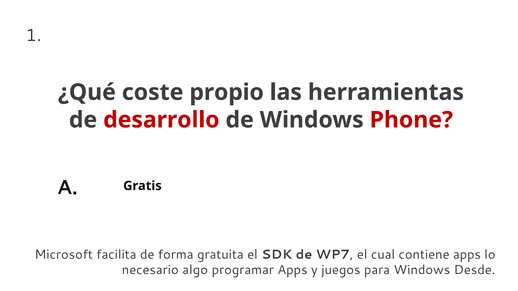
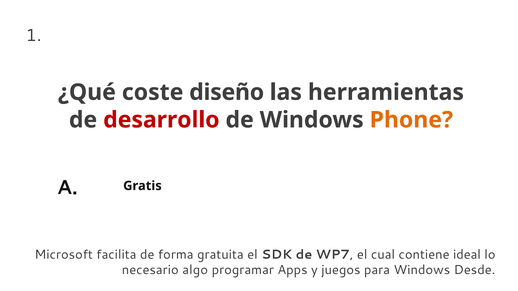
propio: propio -> diseño (227, 92)
Phone colour: red -> orange (411, 120)
contiene apps: apps -> ideal (467, 255)
